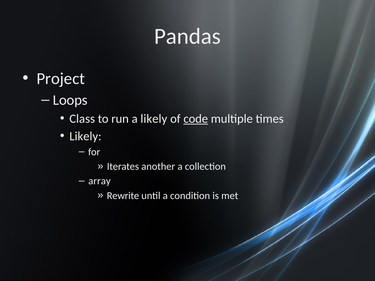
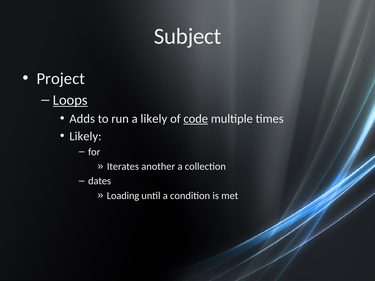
Pandas: Pandas -> Subject (188, 36)
Loops underline: none -> present (70, 100)
Class: Class -> Adds (82, 119)
array: array -> dates (100, 181)
Rewrite: Rewrite -> Loading (123, 196)
